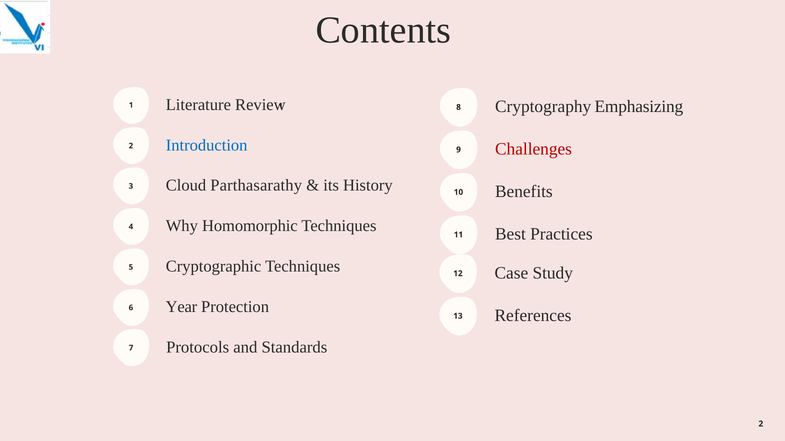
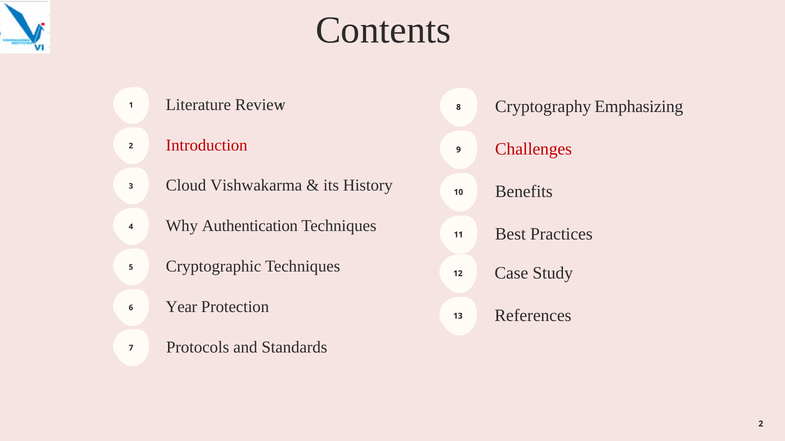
Introduction colour: blue -> red (207, 145)
Parthasarathy: Parthasarathy -> Vishwakarma (256, 186)
Homomorphic: Homomorphic -> Authentication (250, 226)
